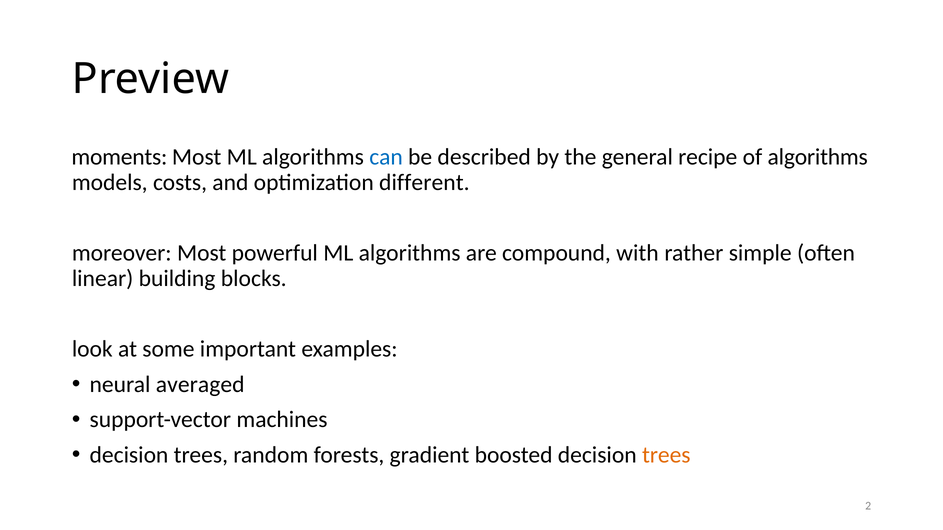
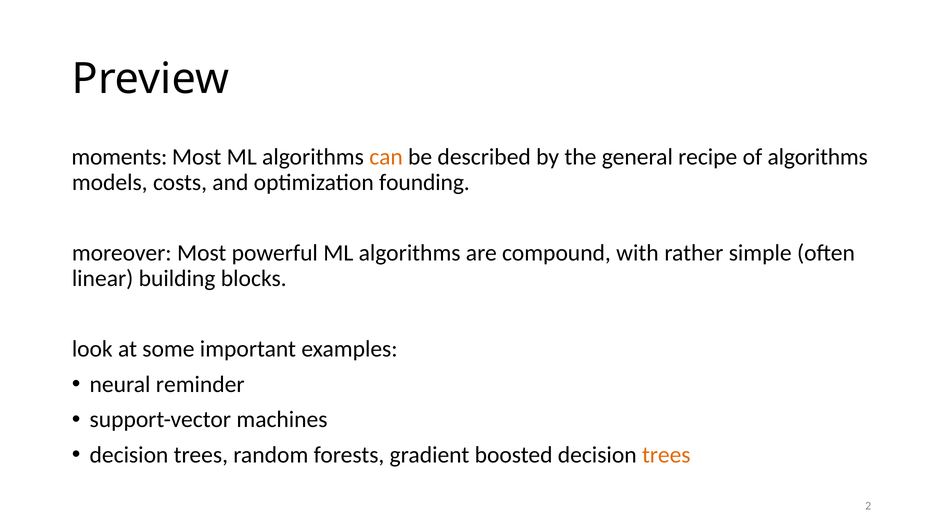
can colour: blue -> orange (386, 157)
different: different -> founding (424, 183)
averaged: averaged -> reminder (200, 385)
